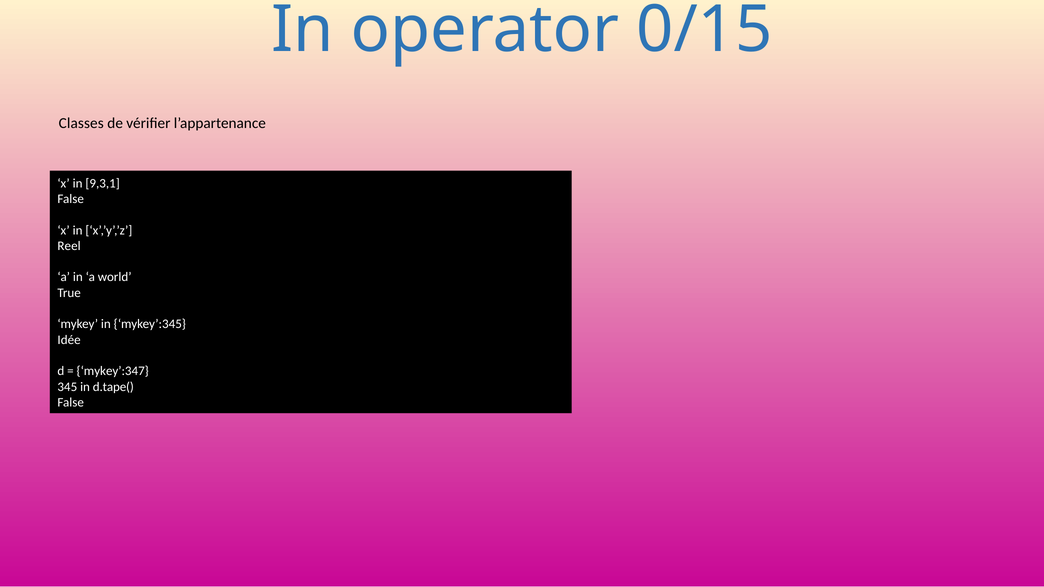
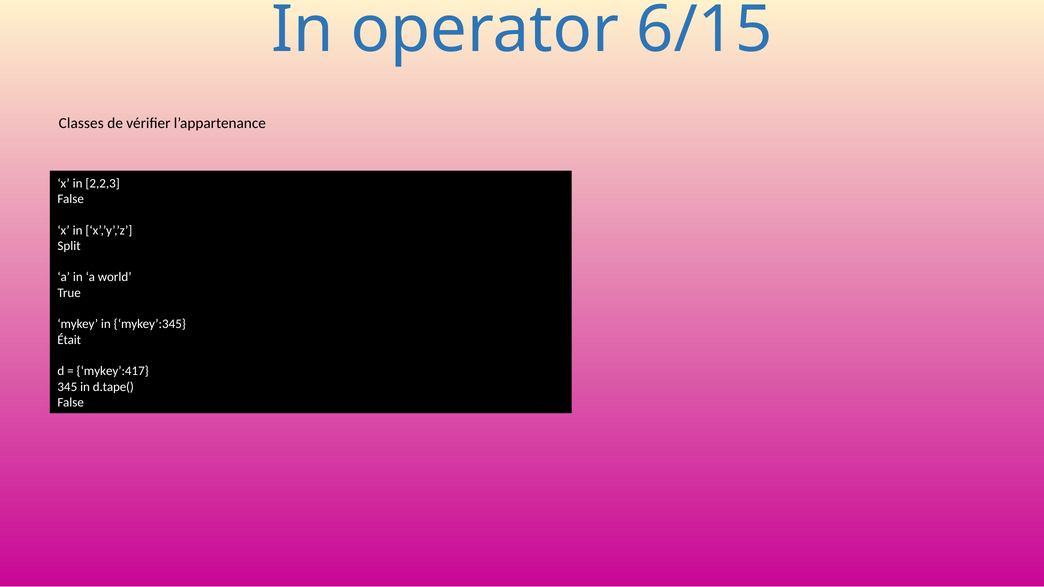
0/15: 0/15 -> 6/15 (704, 30)
9,3,1: 9,3,1 -> 2,2,3 (103, 183)
Reel: Reel -> Split (69, 246)
Idée: Idée -> Était (69, 340)
mykey’:347: mykey’:347 -> mykey’:417 (113, 371)
